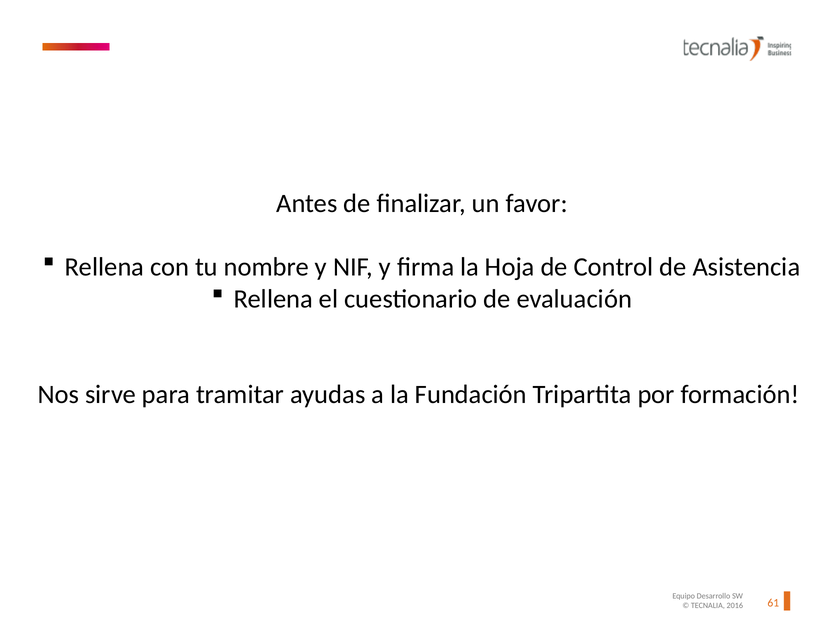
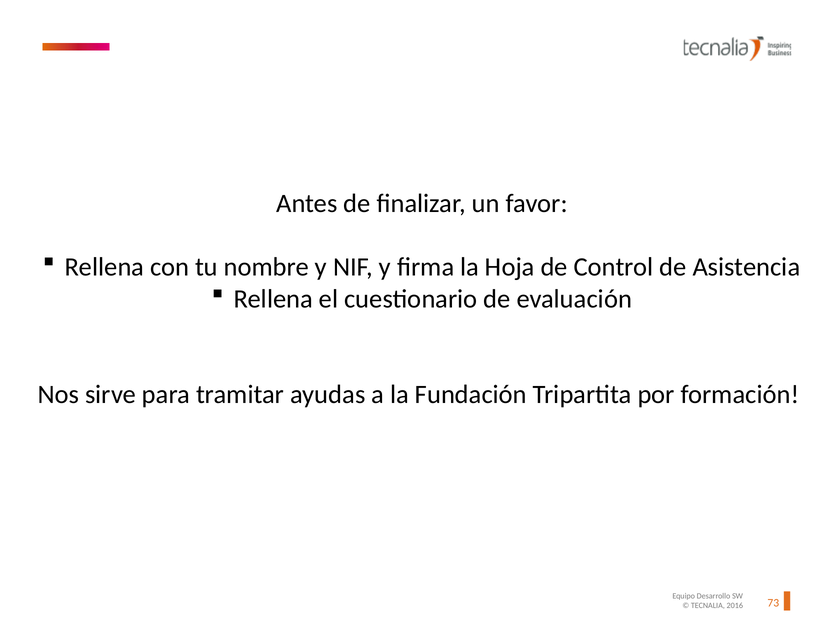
61: 61 -> 73 (773, 603)
